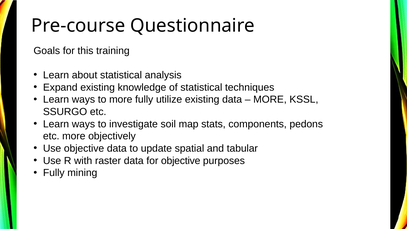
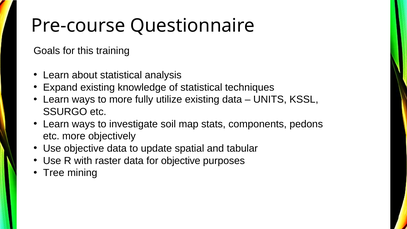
MORE: MORE -> UNITS (270, 100)
Fully: Fully -> Tree (54, 173)
